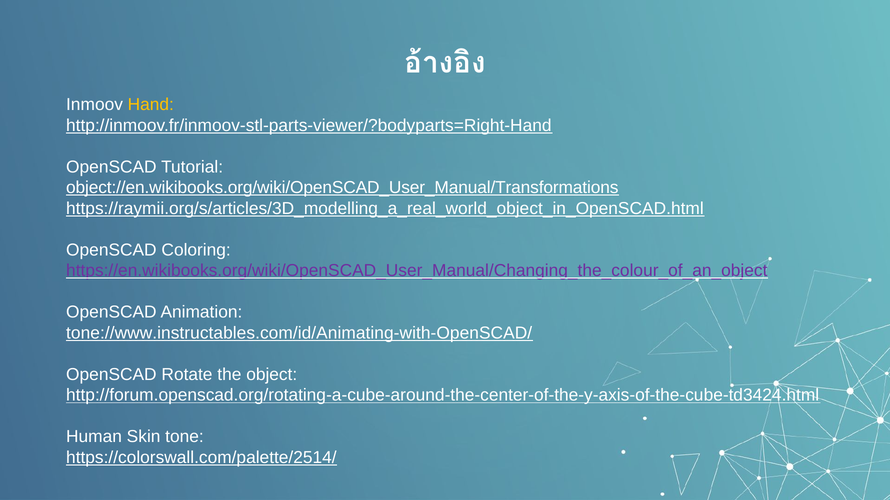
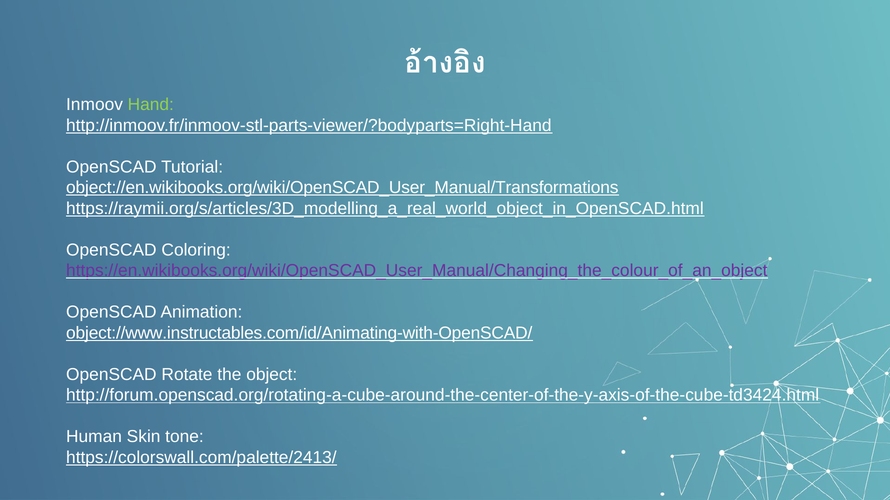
Hand colour: yellow -> light green (151, 105)
tone://www.instructables.com/id/Animating-with-OpenSCAD/: tone://www.instructables.com/id/Animating-with-OpenSCAD/ -> object://www.instructables.com/id/Animating-with-OpenSCAD/ (299, 333)
https://colorswall.com/palette/2514/: https://colorswall.com/palette/2514/ -> https://colorswall.com/palette/2413/ (201, 458)
